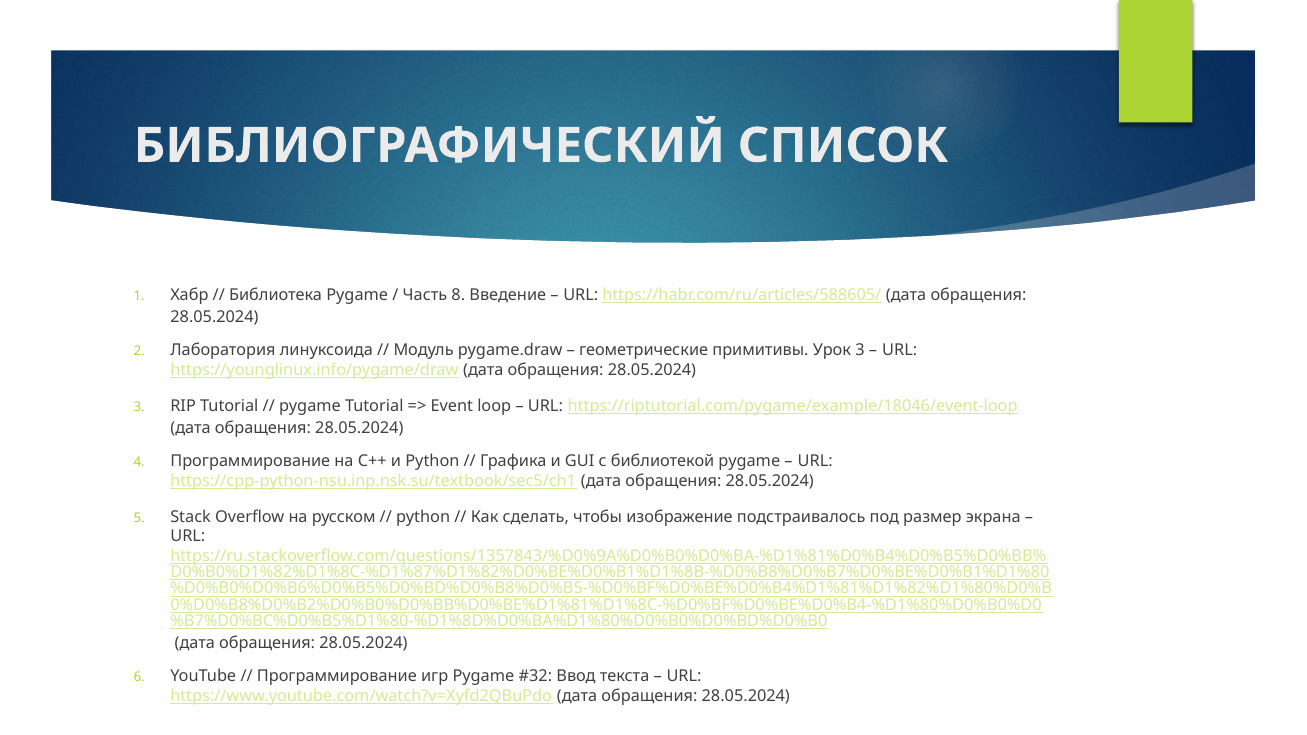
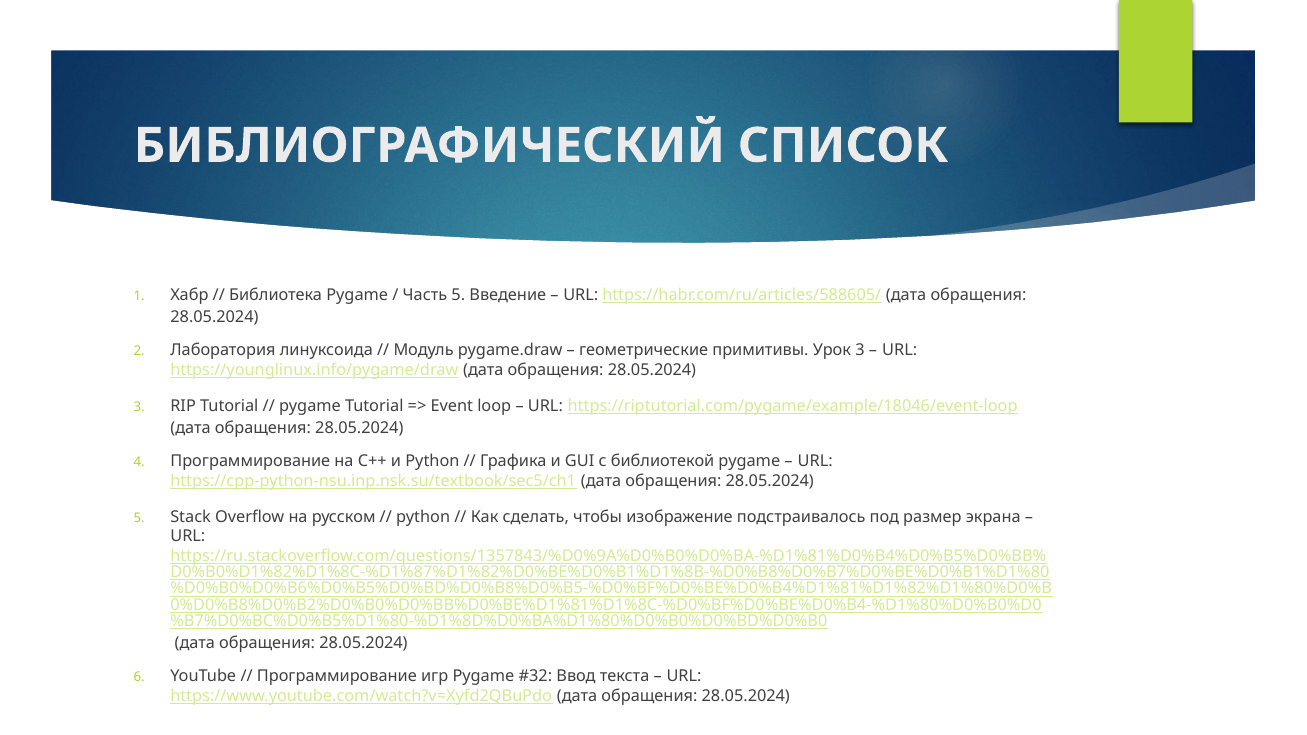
Часть 8: 8 -> 5 (458, 295)
